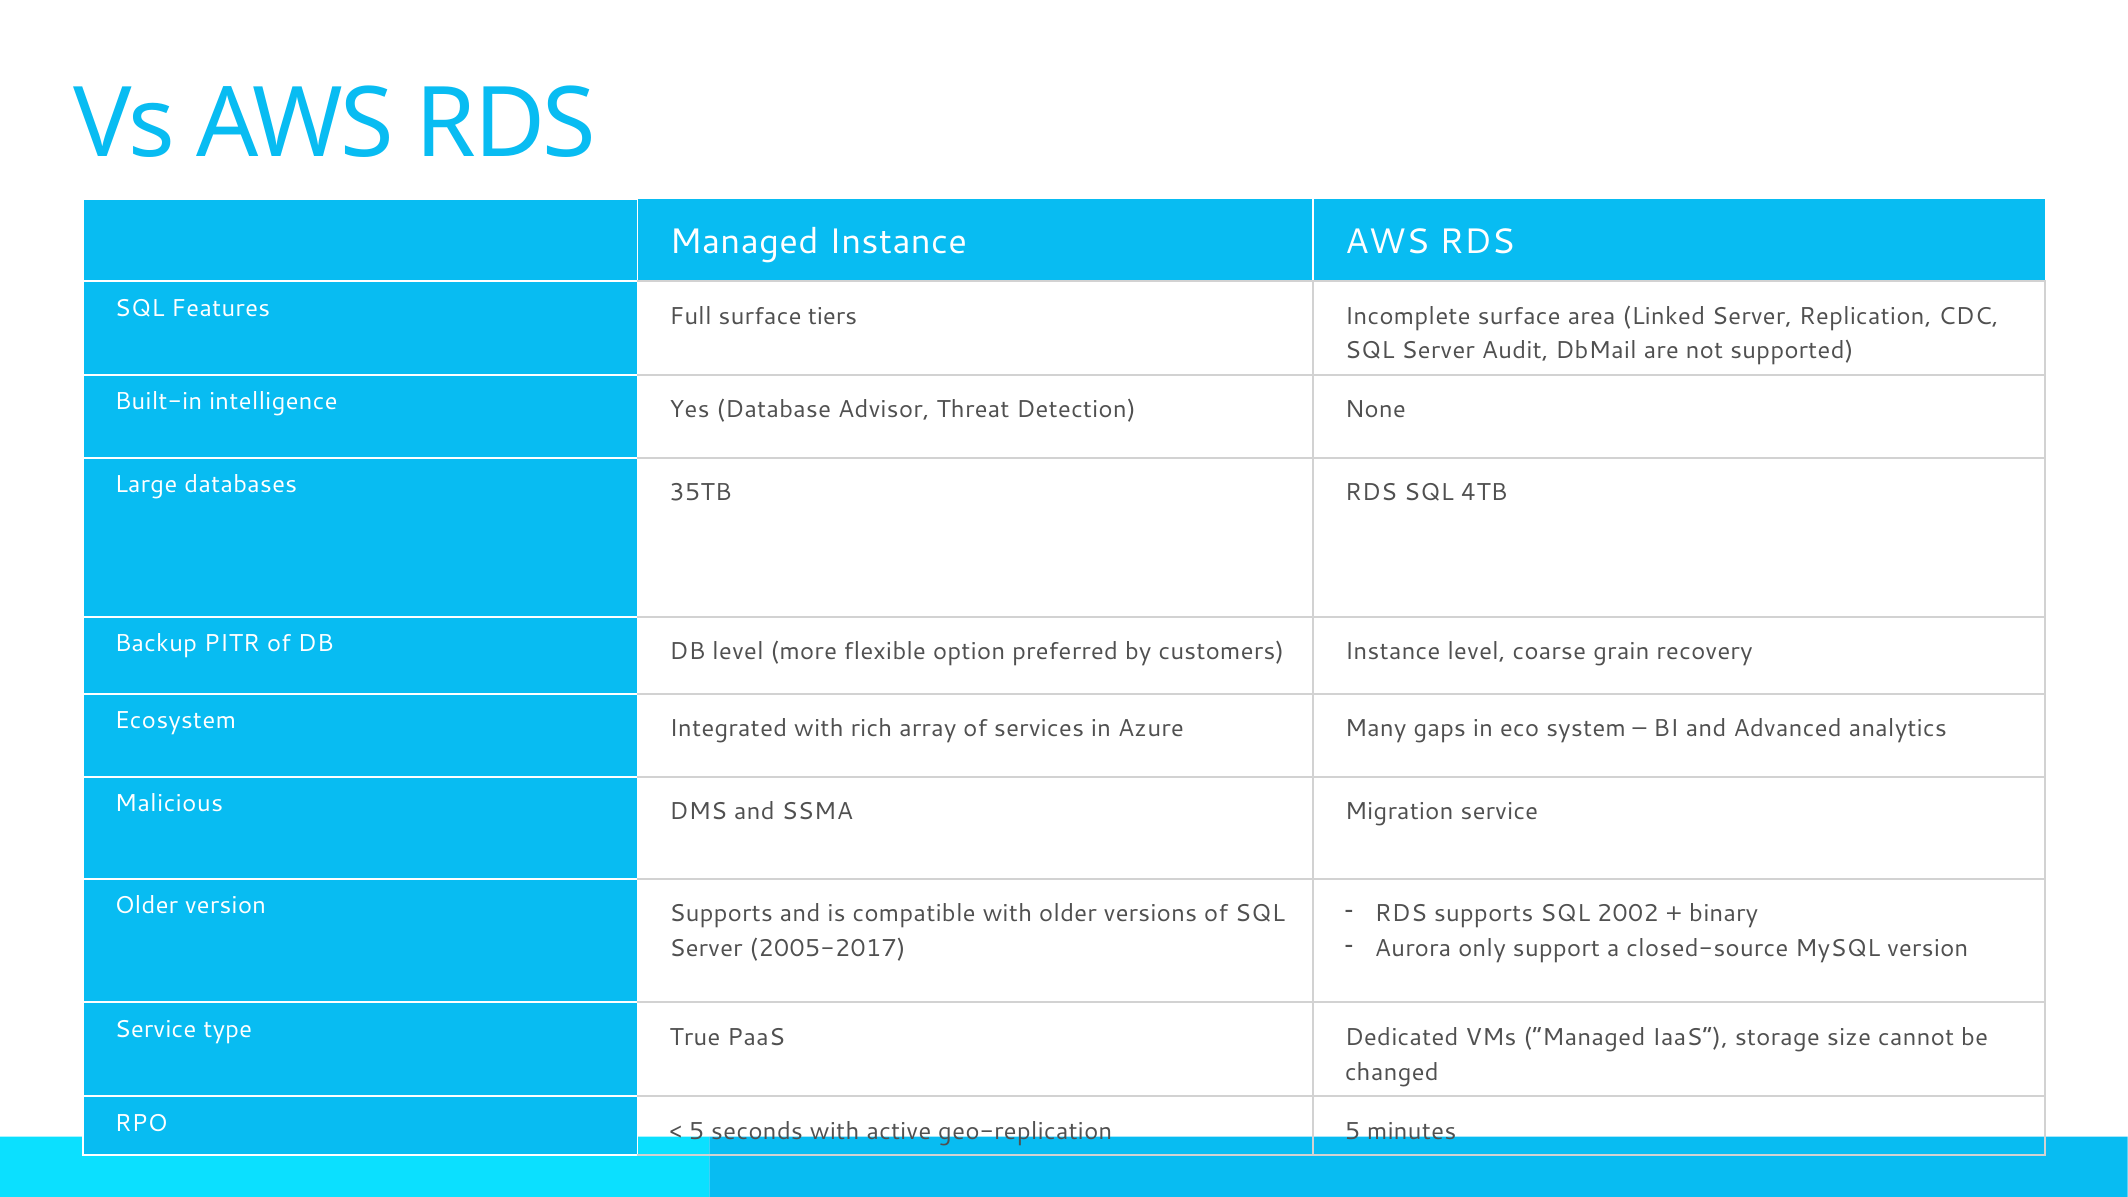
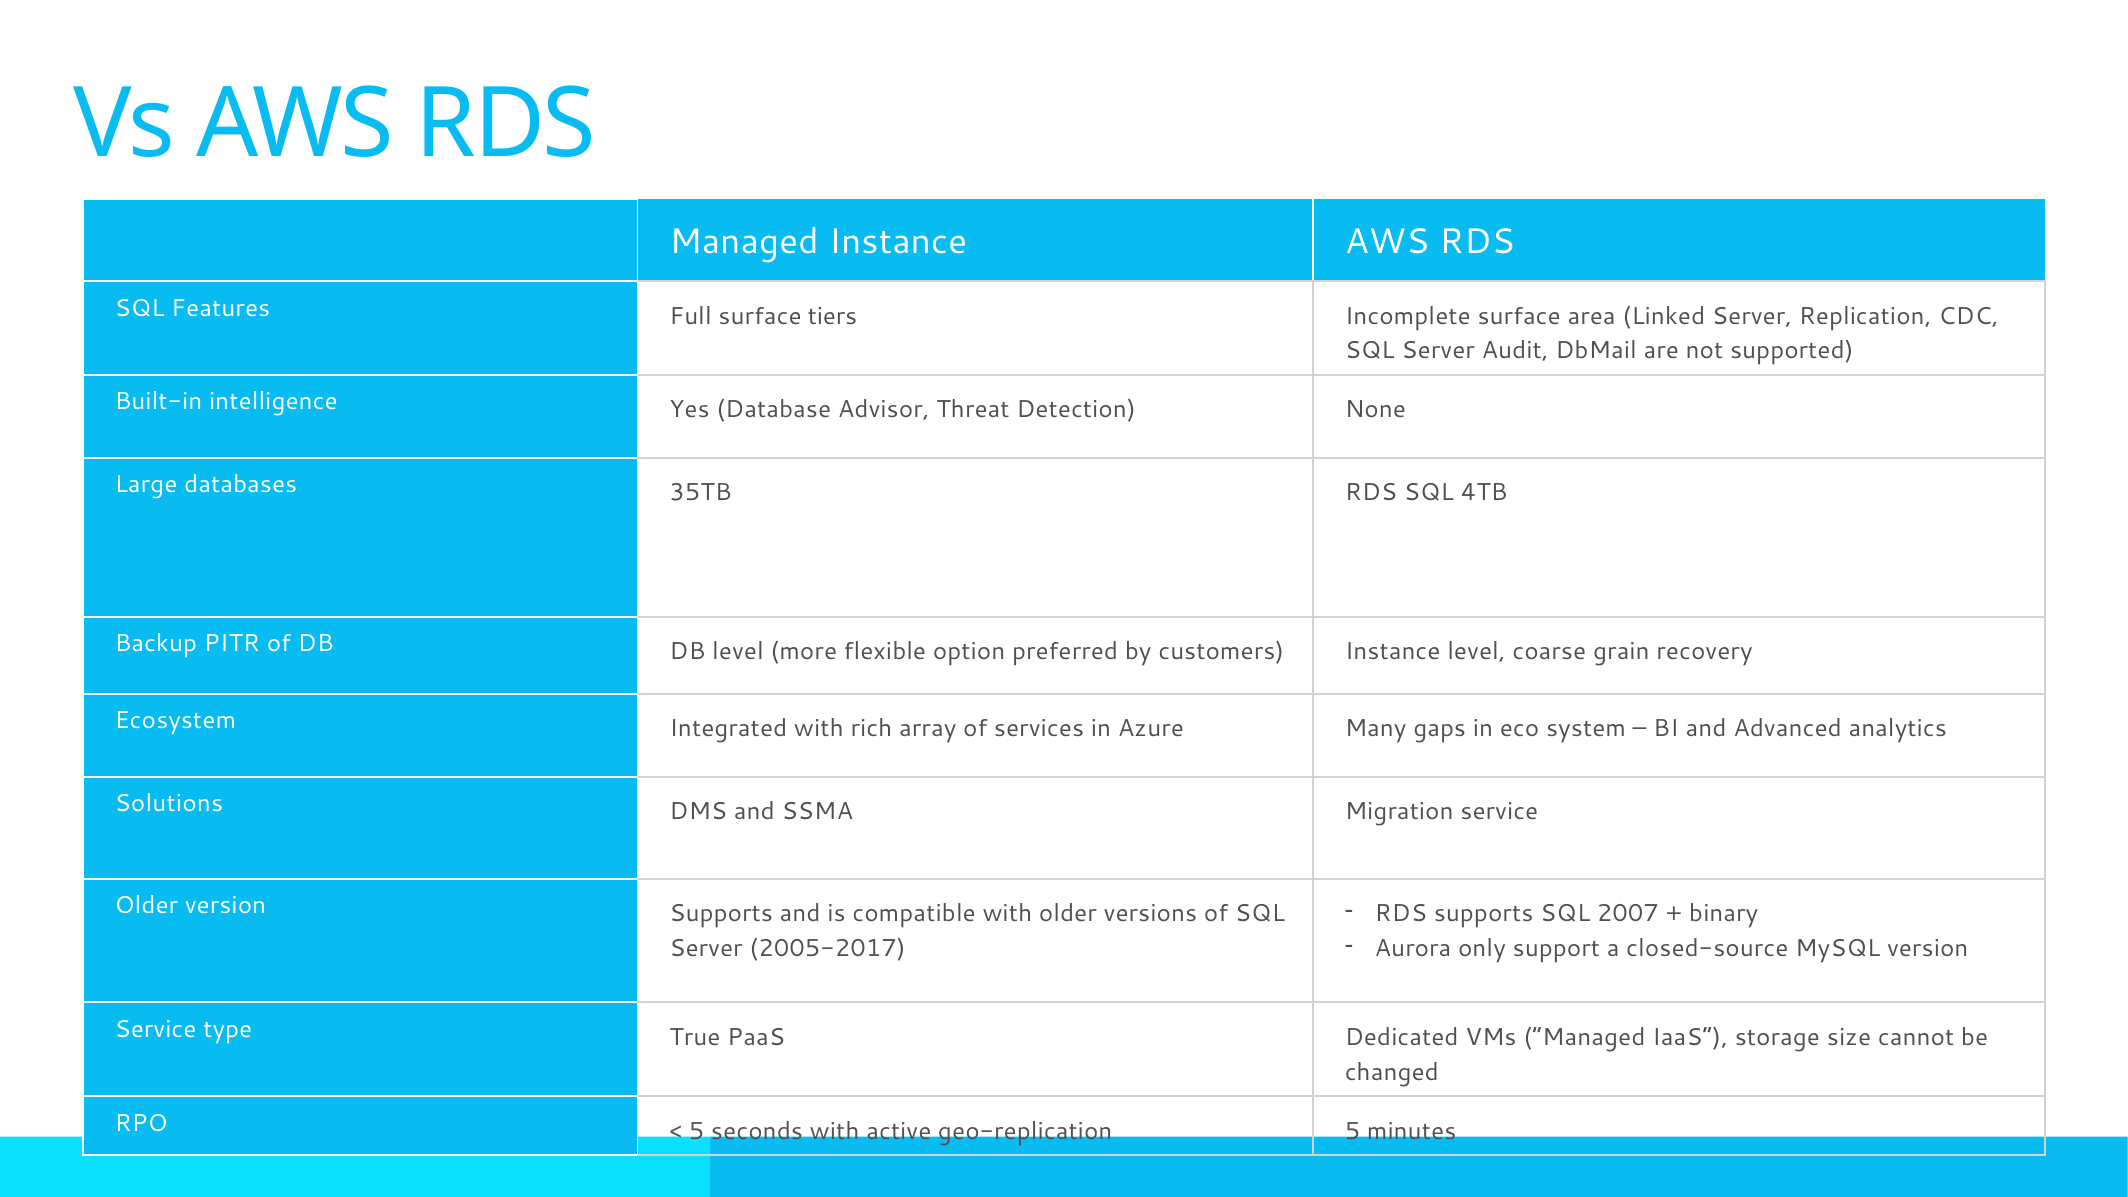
Malicious: Malicious -> Solutions (169, 803)
2002: 2002 -> 2007 (1628, 914)
